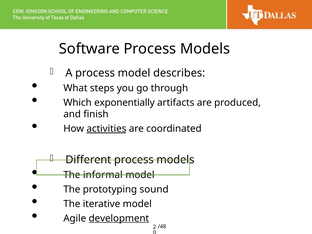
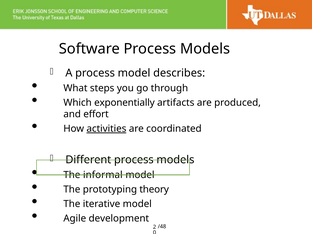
finish: finish -> effort (96, 114)
sound: sound -> theory (154, 189)
development underline: present -> none (119, 218)
